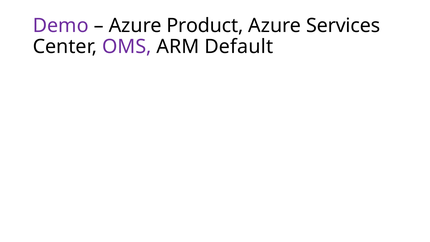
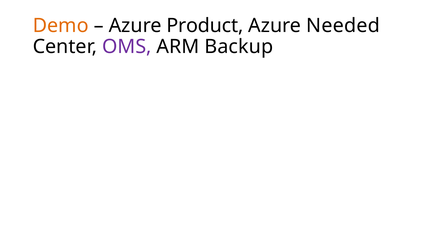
Demo colour: purple -> orange (61, 25)
Services: Services -> Needed (343, 25)
Default: Default -> Backup (239, 47)
